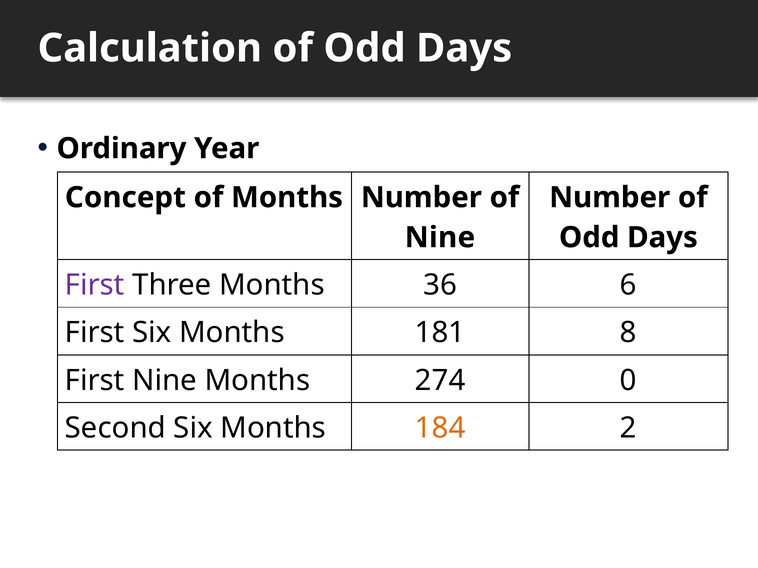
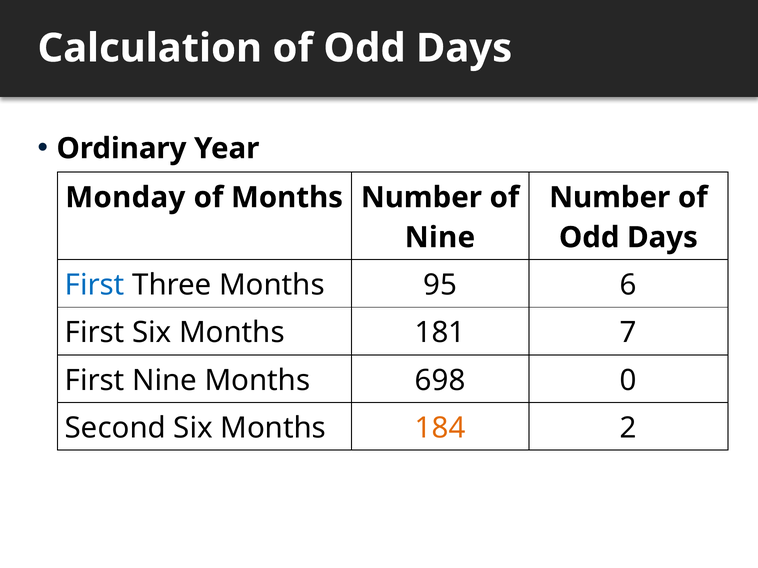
Concept: Concept -> Monday (125, 198)
First colour: purple -> blue (95, 285)
36: 36 -> 95 (440, 285)
8: 8 -> 7 (628, 333)
274: 274 -> 698 (440, 381)
